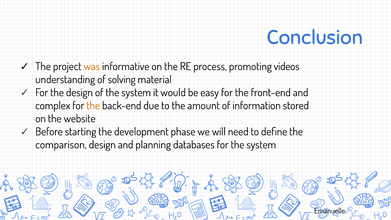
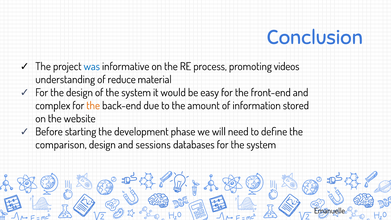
was colour: orange -> blue (92, 67)
solving: solving -> reduce (122, 80)
planning: planning -> sessions (153, 145)
